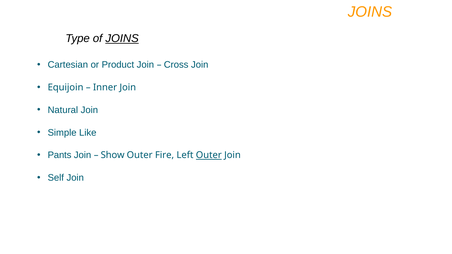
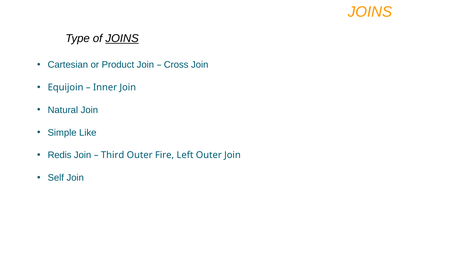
Pants: Pants -> Redis (60, 155)
Show: Show -> Third (113, 155)
Outer underline: present -> none (209, 155)
